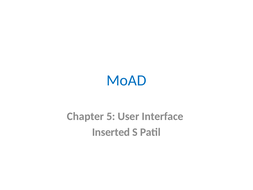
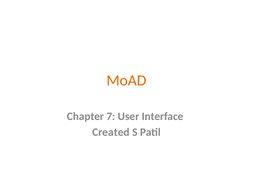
MoAD colour: blue -> orange (126, 80)
5: 5 -> 7 (111, 116)
Inserted: Inserted -> Created (111, 132)
